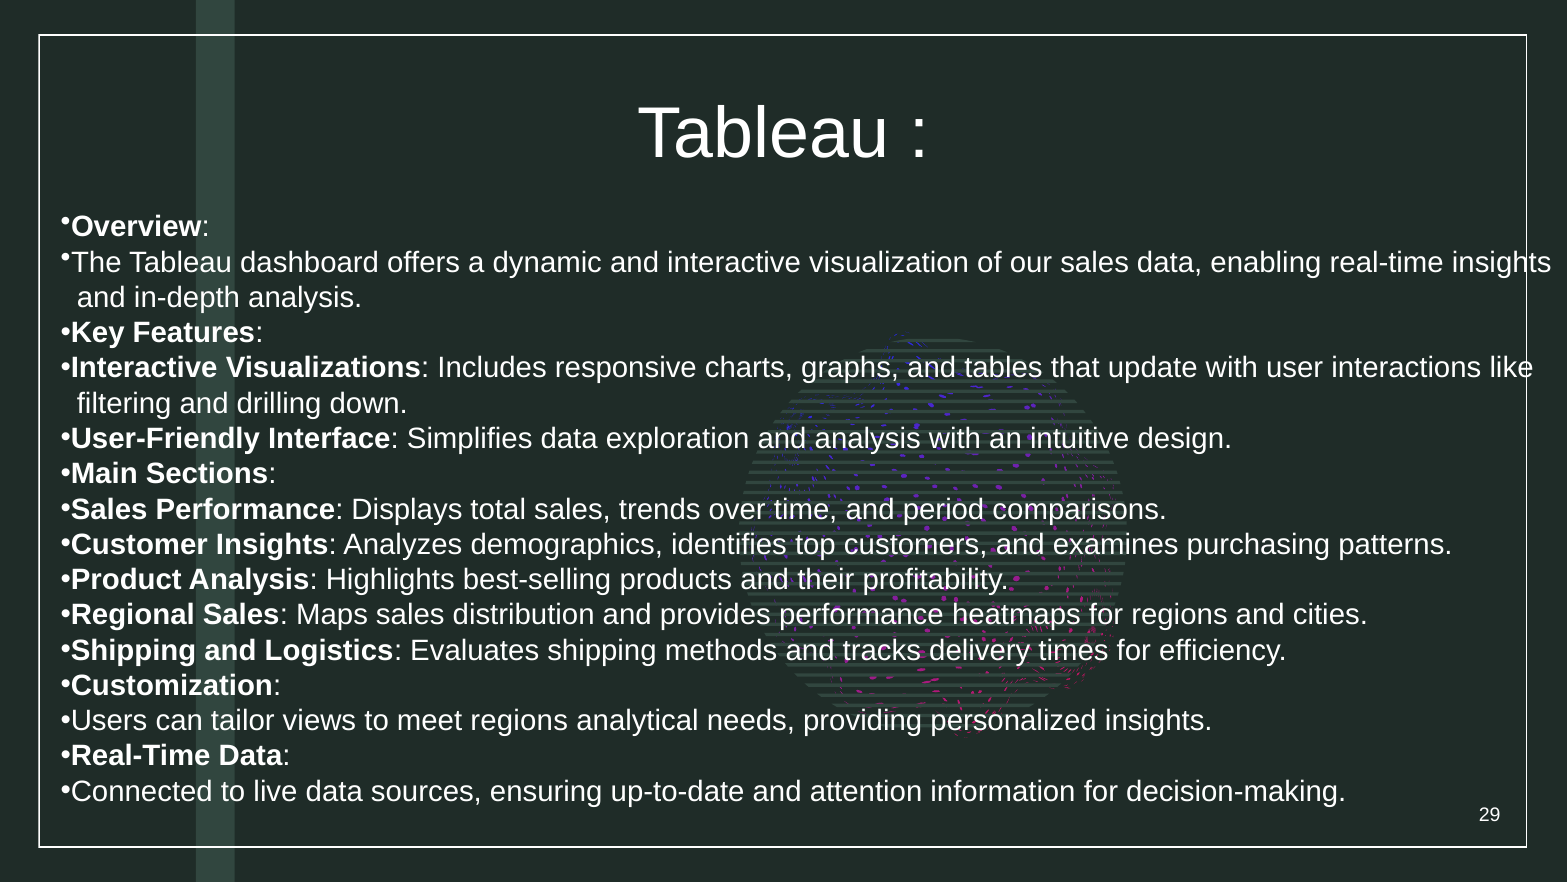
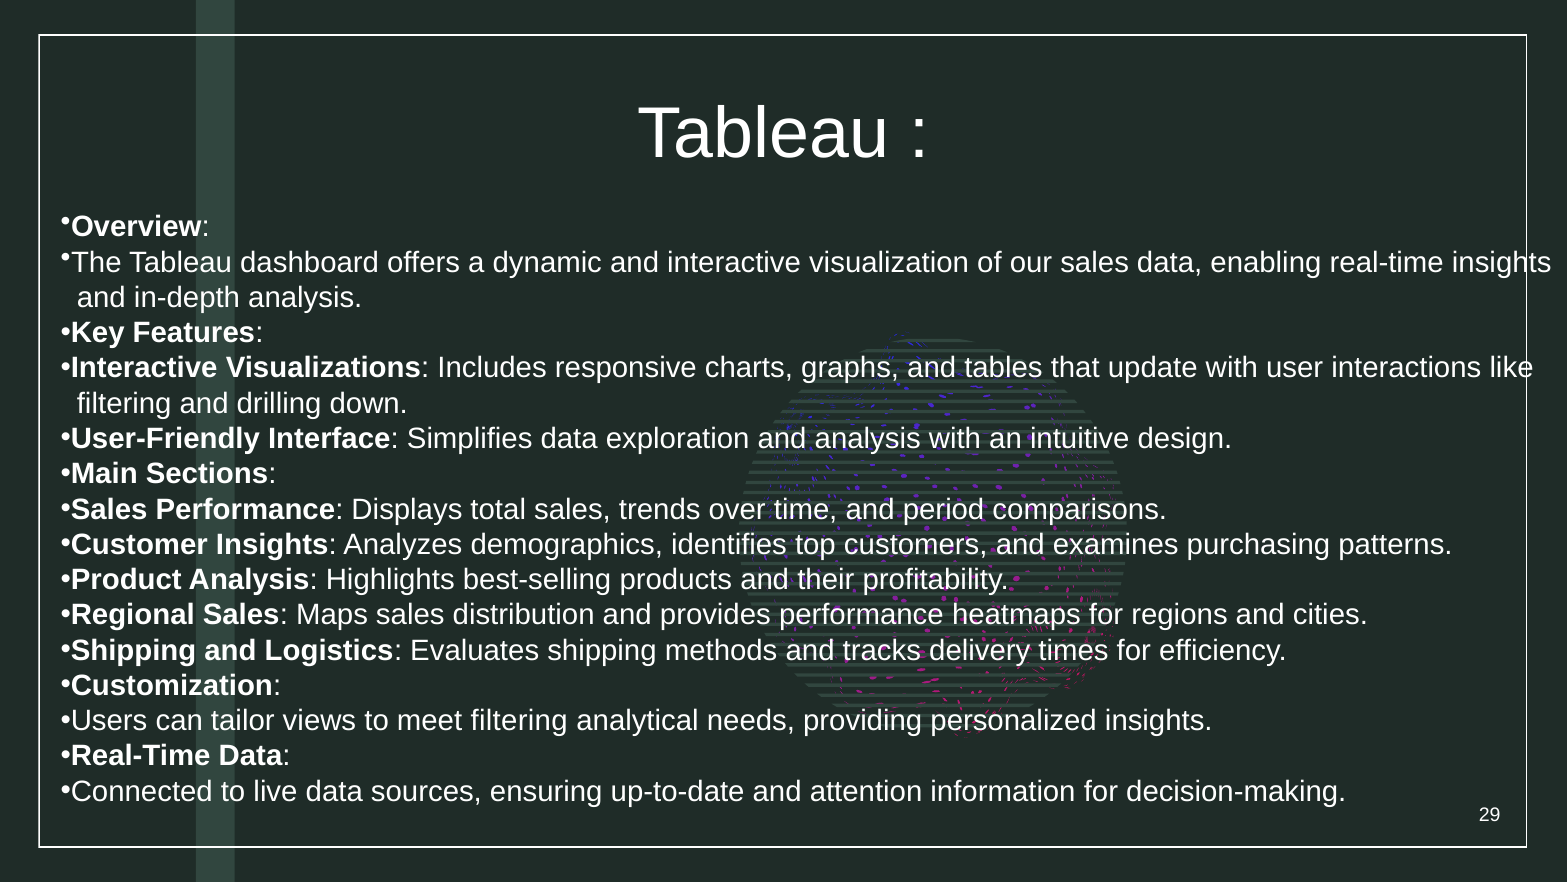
meet regions: regions -> filtering (519, 721)
